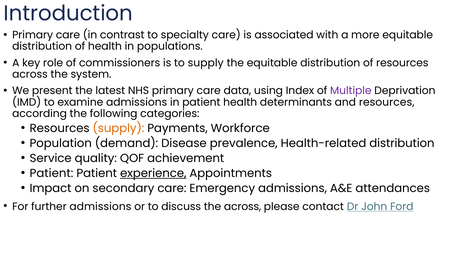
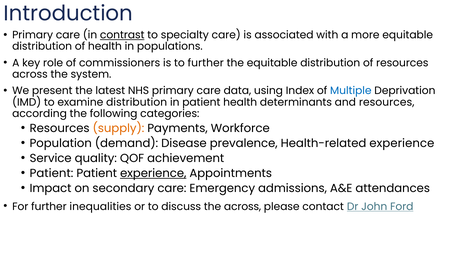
contrast underline: none -> present (122, 35)
to supply: supply -> further (206, 63)
Multiple colour: purple -> blue (351, 91)
examine admissions: admissions -> distribution (137, 102)
Health-related distribution: distribution -> experience (402, 143)
further admissions: admissions -> inequalities (100, 206)
